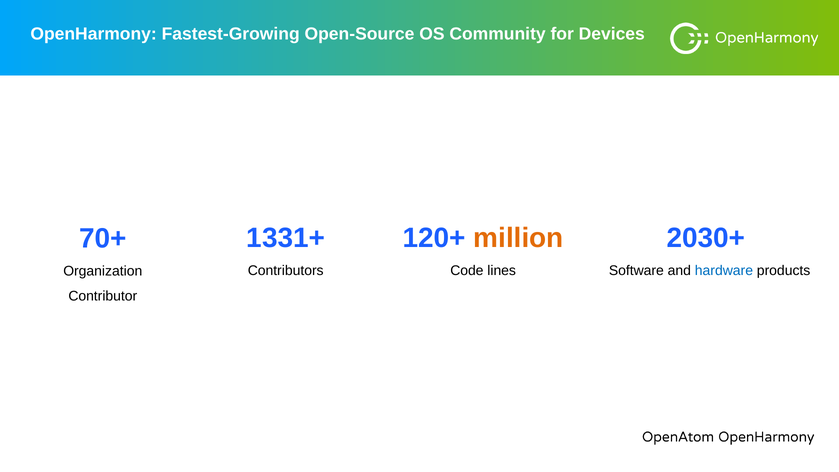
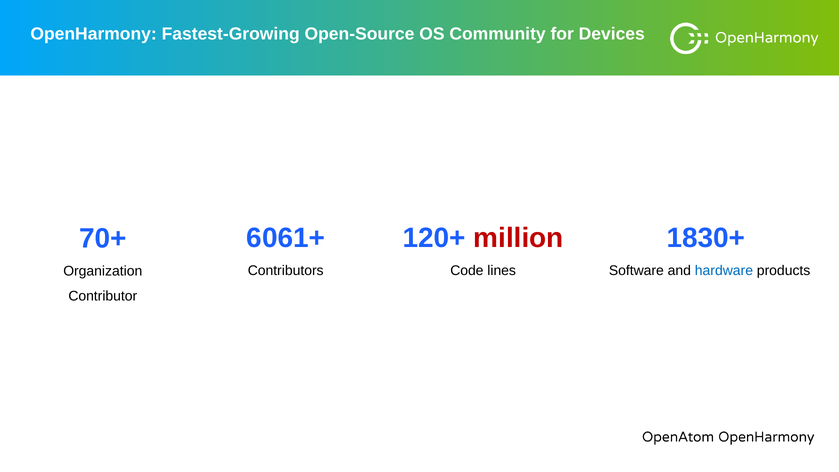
1331+: 1331+ -> 6061+ (286, 238)
million colour: orange -> red (518, 238)
2030+: 2030+ -> 1830+ (706, 238)
